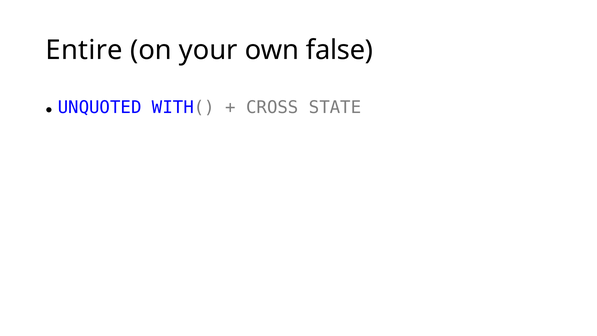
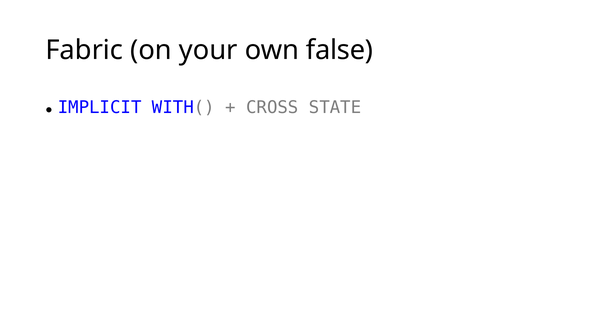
Entire: Entire -> Fabric (84, 50)
UNQUOTED: UNQUOTED -> IMPLICIT (100, 107)
